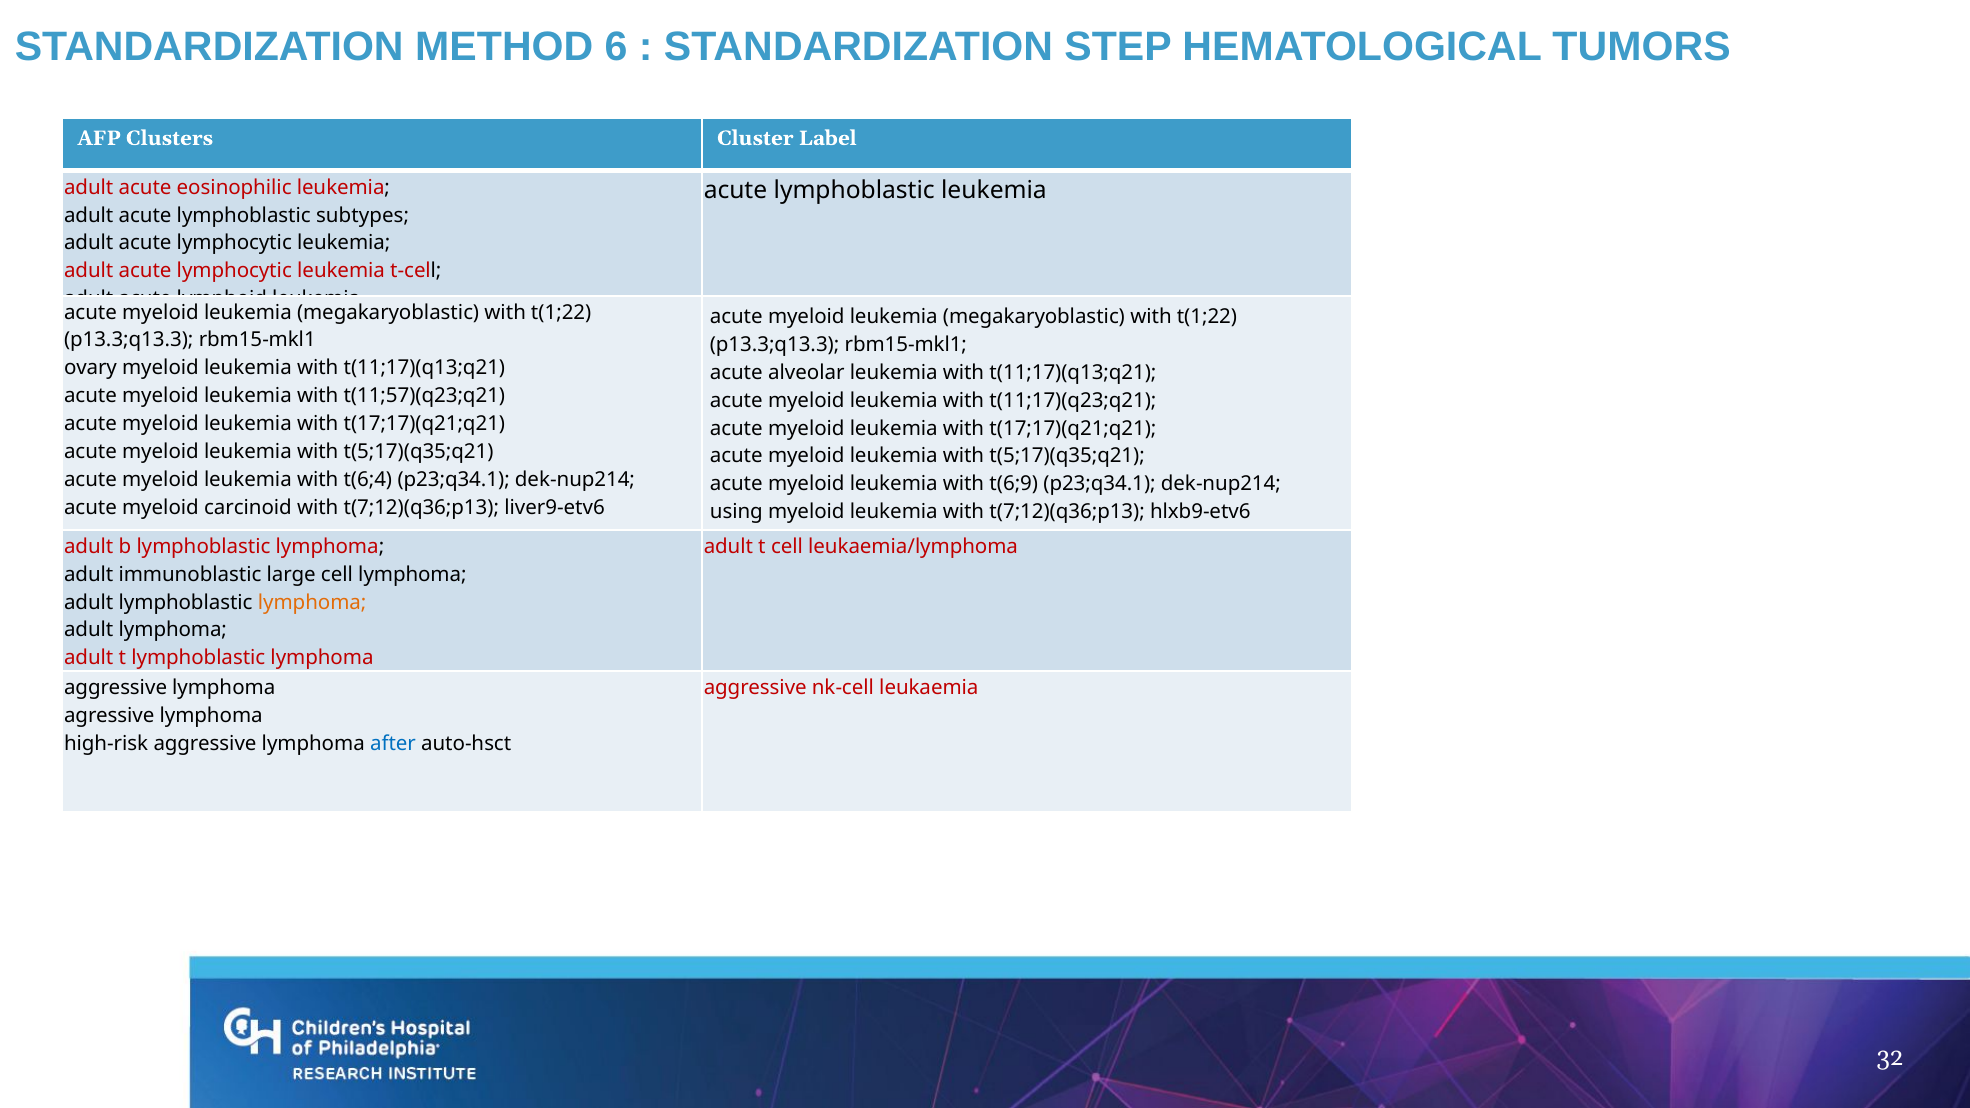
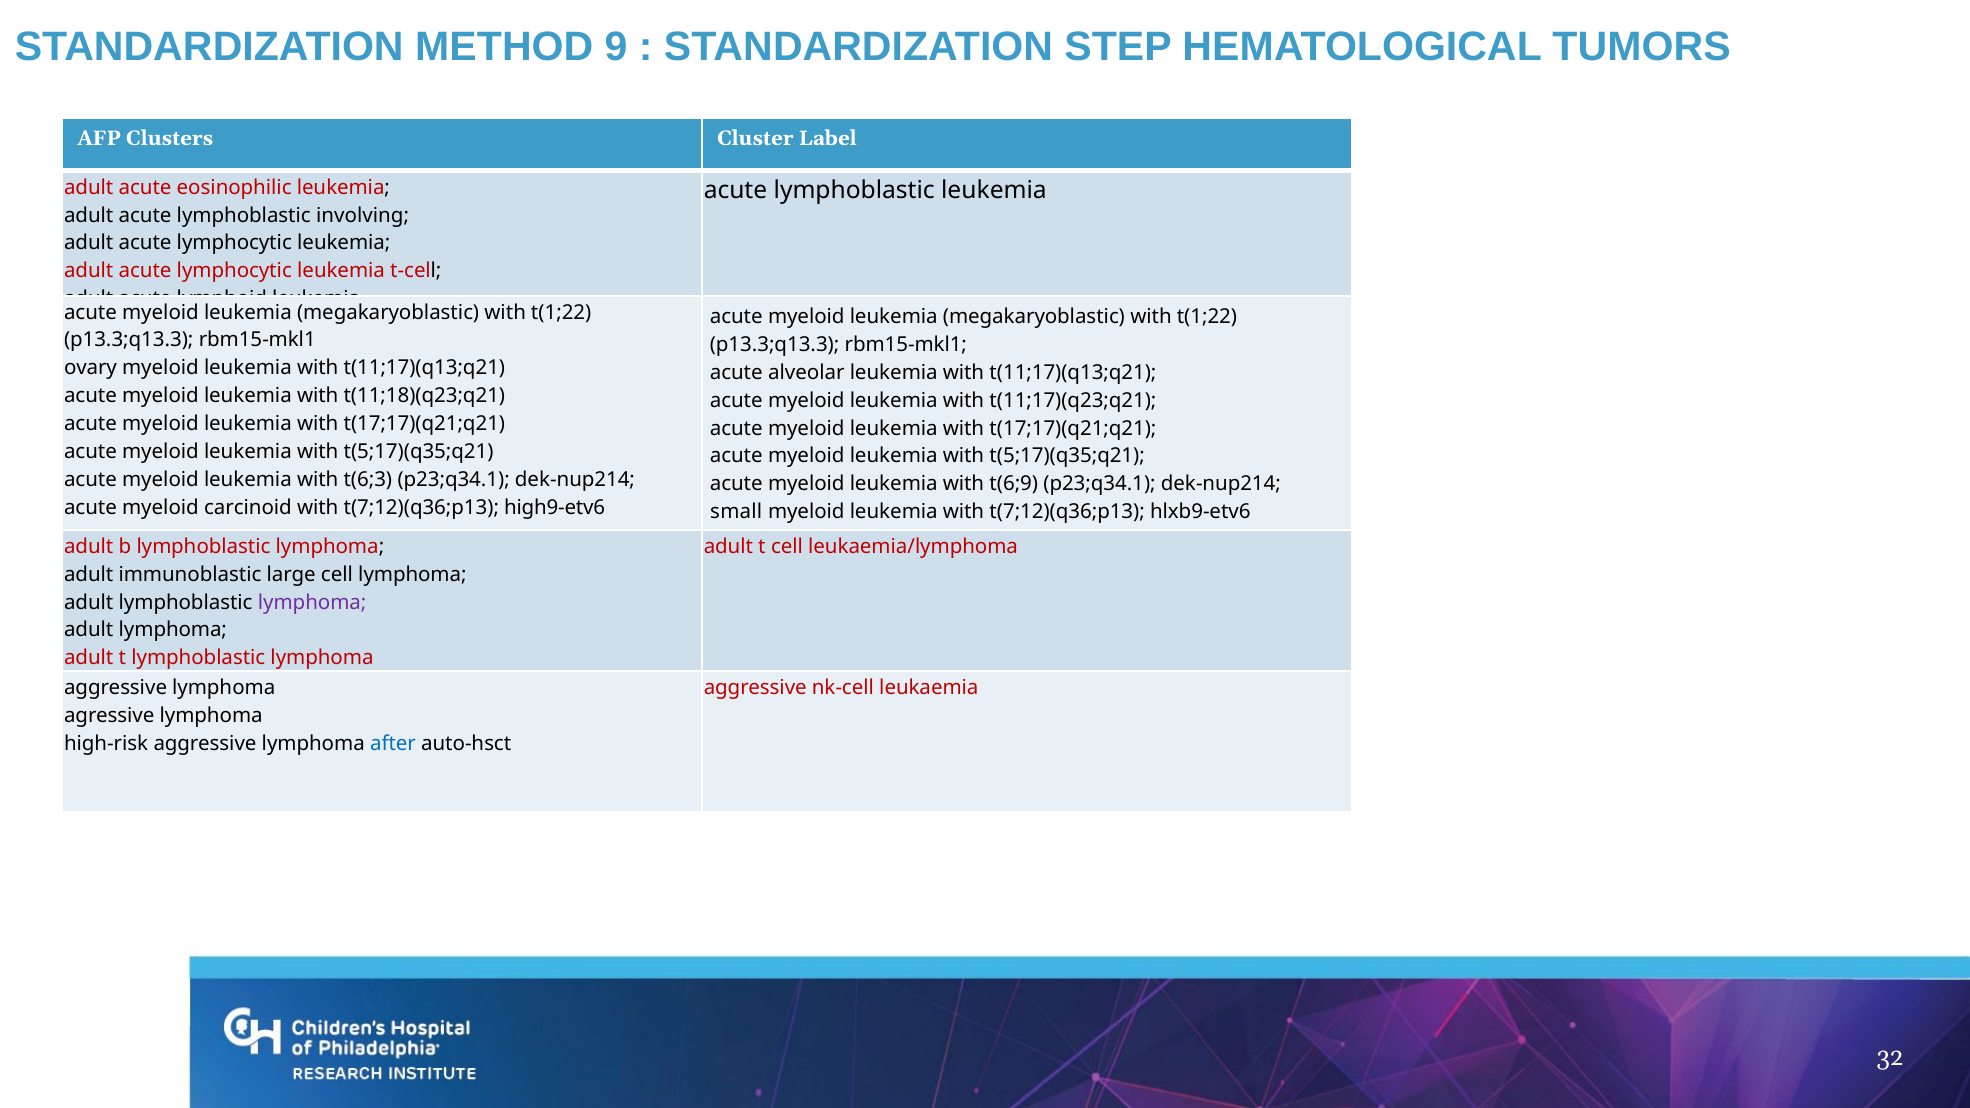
6: 6 -> 9 (616, 46)
subtypes: subtypes -> involving (363, 215)
t(11;57)(q23;q21: t(11;57)(q23;q21 -> t(11;18)(q23;q21 (424, 396)
t(6;4: t(6;4 -> t(6;3 (368, 480)
liver9-etv6: liver9-etv6 -> high9-etv6 (555, 507)
using: using -> small (736, 512)
lymphoma colour: orange -> purple (312, 602)
